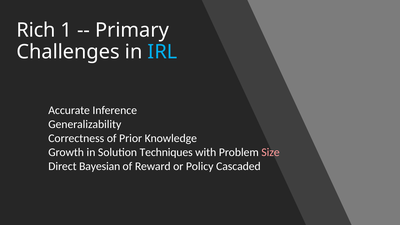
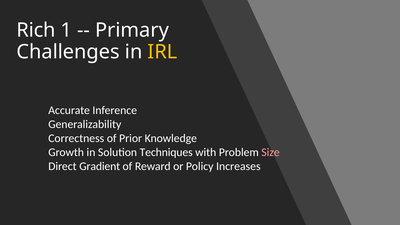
IRL colour: light blue -> yellow (162, 52)
Bayesian: Bayesian -> Gradient (100, 166)
Cascaded: Cascaded -> Increases (238, 166)
